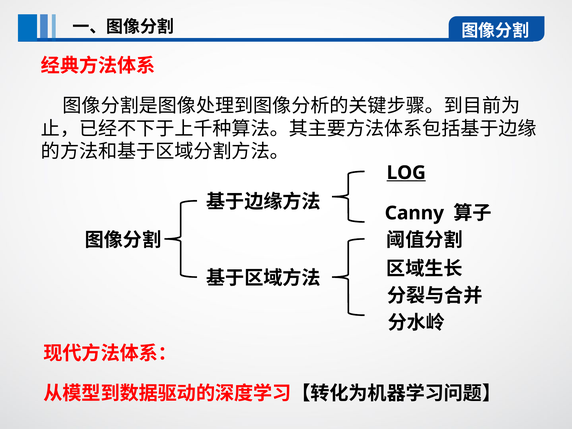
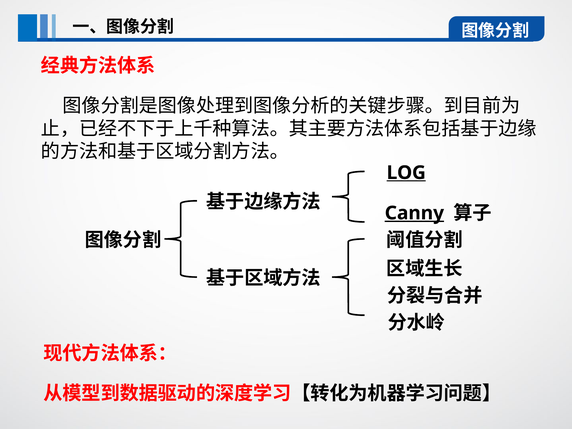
Canny underline: none -> present (414, 213)
